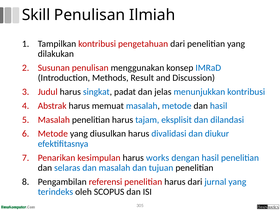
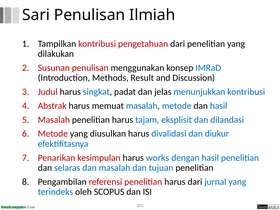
Skill: Skill -> Sari (36, 15)
